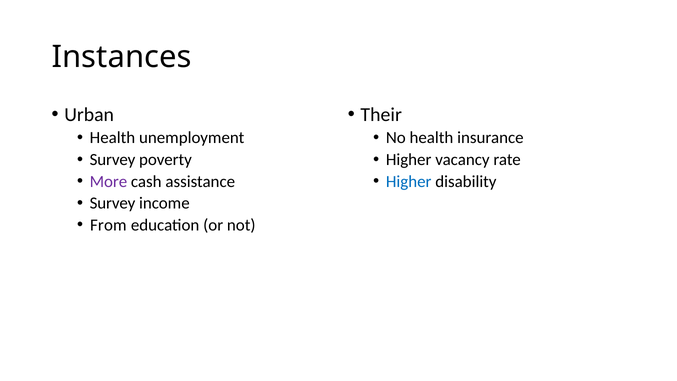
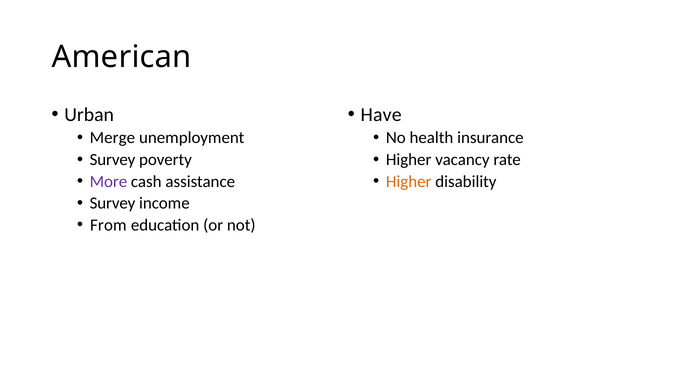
Instances: Instances -> American (122, 57)
Their: Their -> Have (381, 114)
Health: Health -> Merge (112, 138)
Higher colour: blue -> orange (409, 181)
